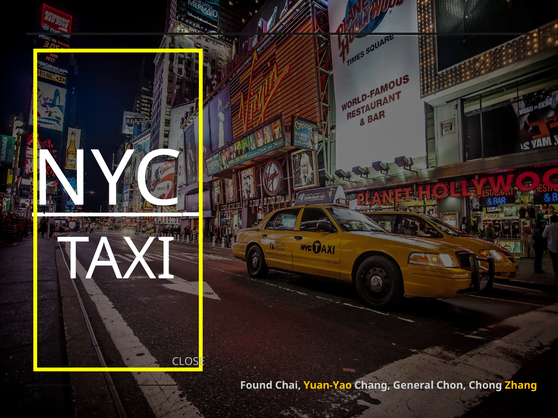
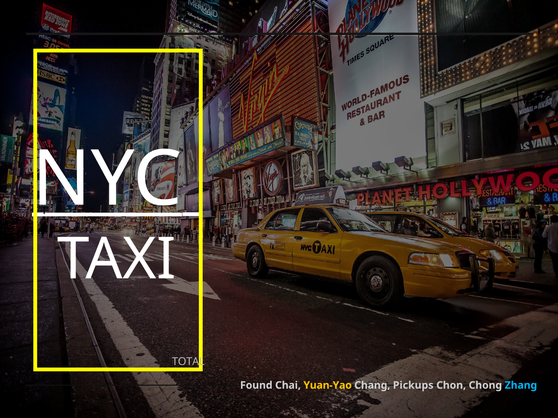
CLOSE: CLOSE -> TOTAL (188, 362)
General: General -> Pickups (413, 386)
Zhang colour: yellow -> light blue (521, 386)
